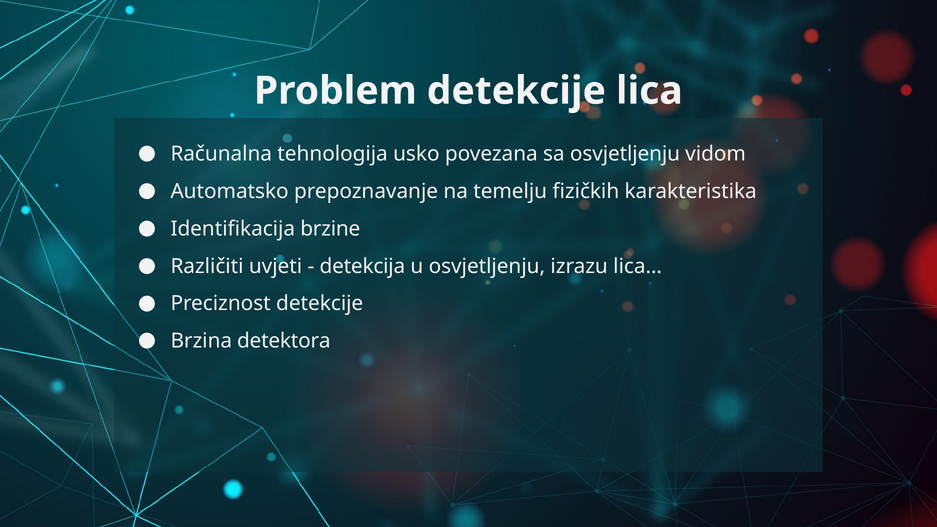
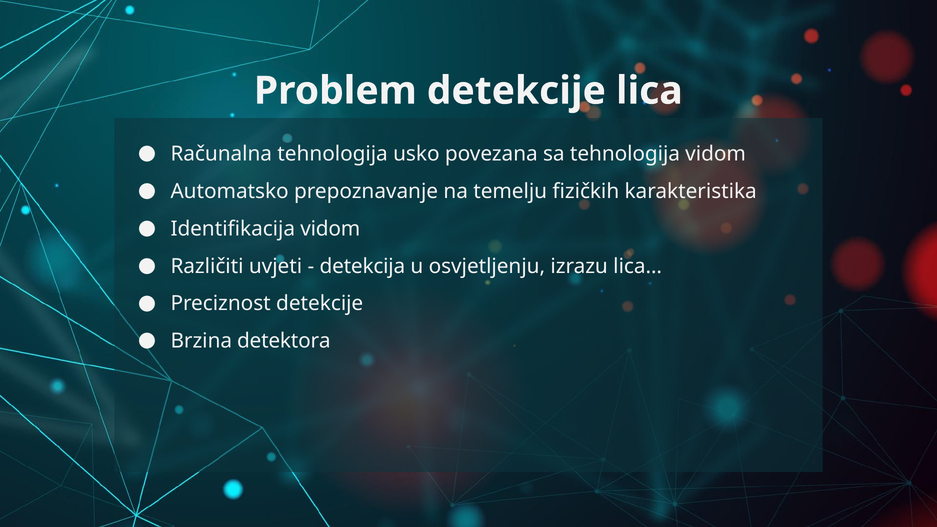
sa osvjetljenju: osvjetljenju -> tehnologija (625, 154)
Identifikacija brzine: brzine -> vidom (330, 229)
